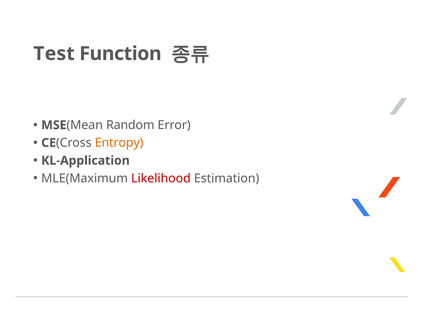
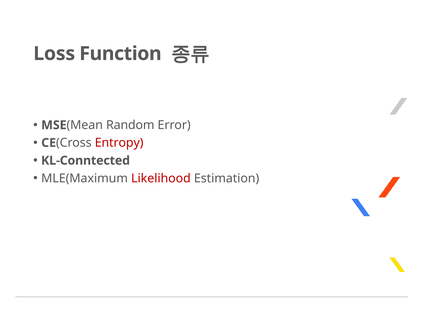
Test: Test -> Loss (54, 54)
Entropy colour: orange -> red (119, 143)
KL-Application: KL-Application -> KL-Conntected (86, 161)
